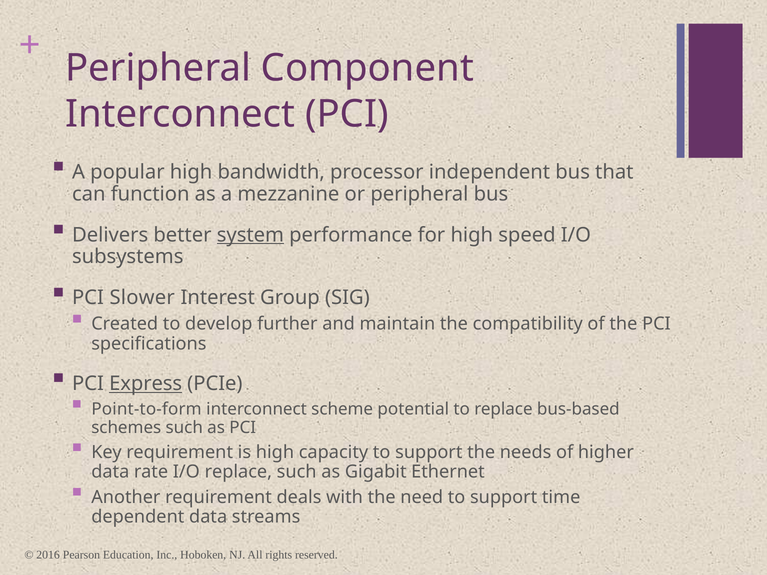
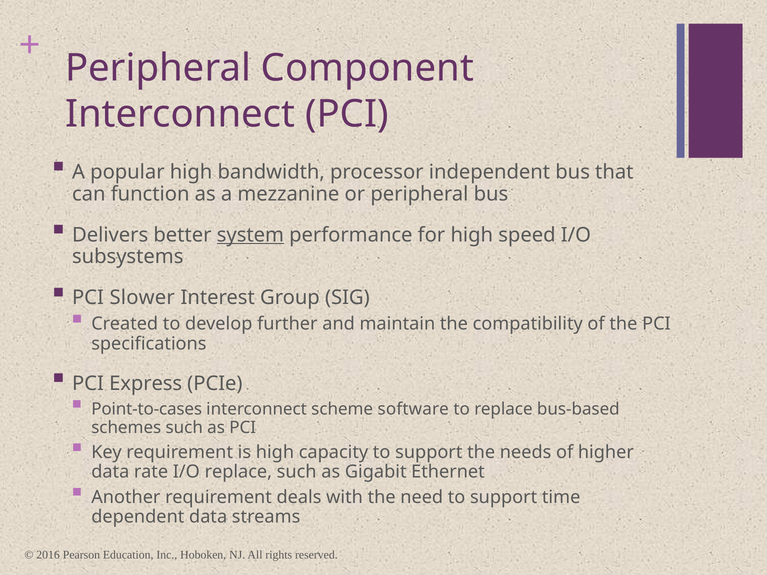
Express underline: present -> none (146, 384)
Point-to-form: Point-to-form -> Point-to-cases (147, 409)
potential: potential -> software (413, 409)
